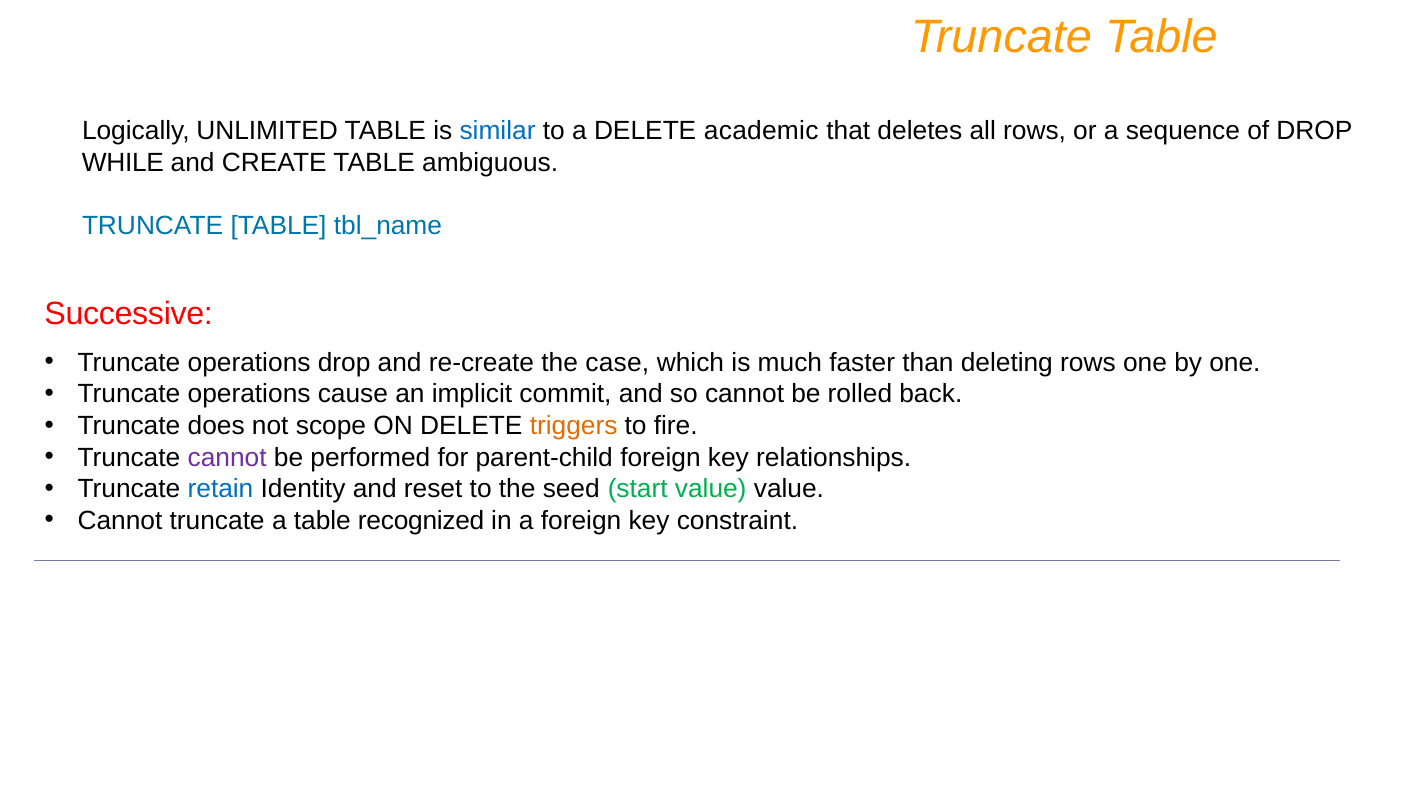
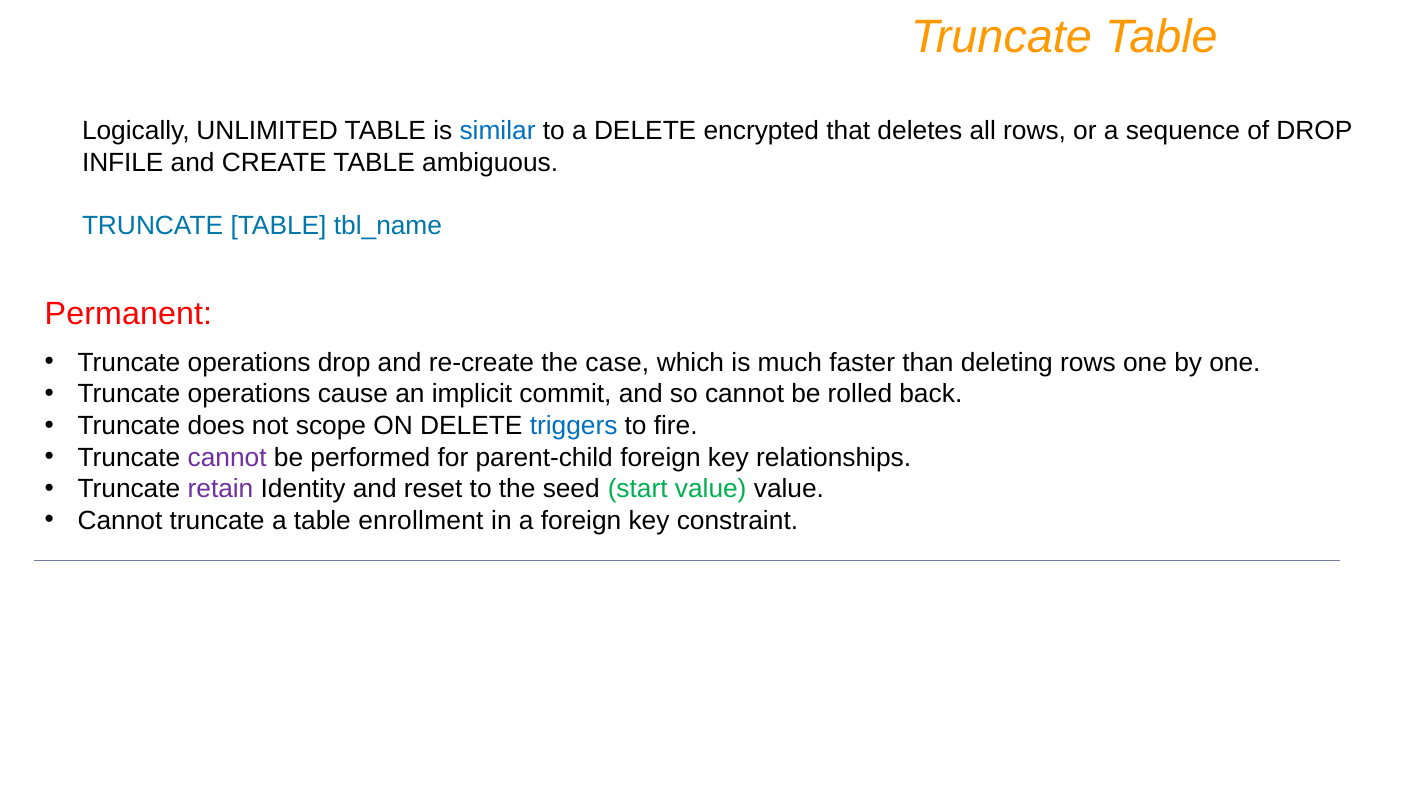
academic: academic -> encrypted (761, 131)
WHILE: WHILE -> INFILE (123, 163)
Successive: Successive -> Permanent (128, 314)
triggers colour: orange -> blue (574, 426)
retain colour: blue -> purple (221, 489)
recognized: recognized -> enrollment (421, 520)
